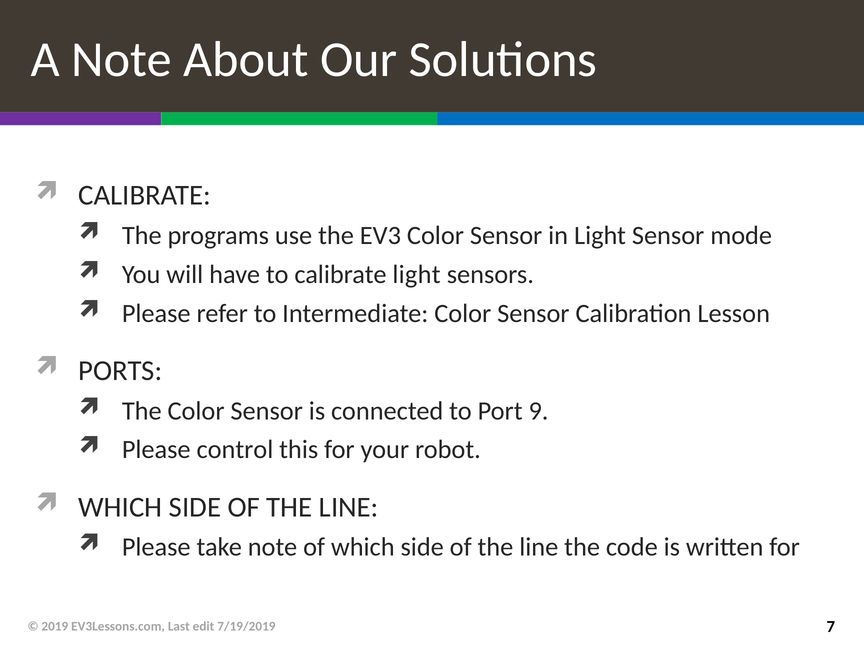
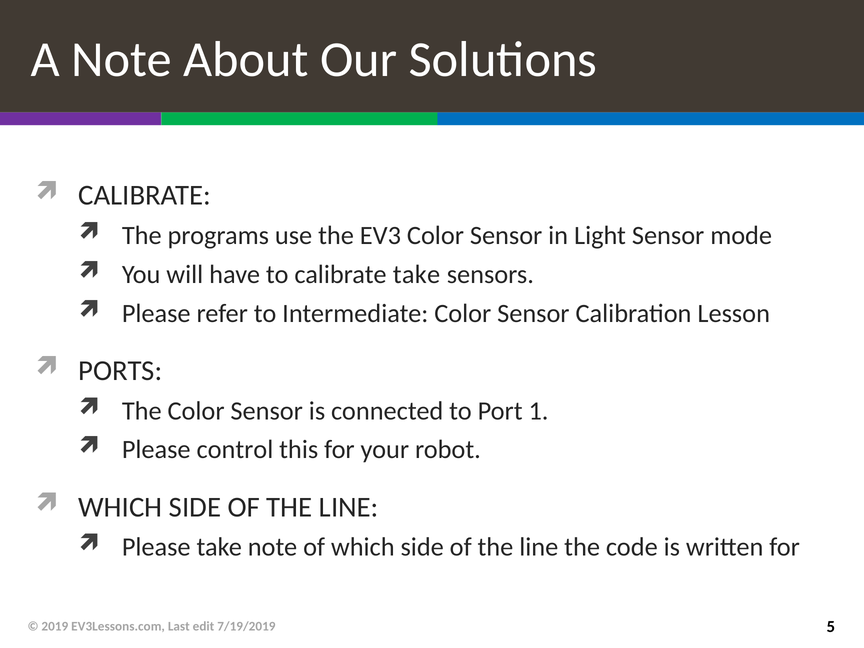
calibrate light: light -> take (416, 275)
9: 9 -> 1 (539, 411)
7: 7 -> 5 (831, 626)
